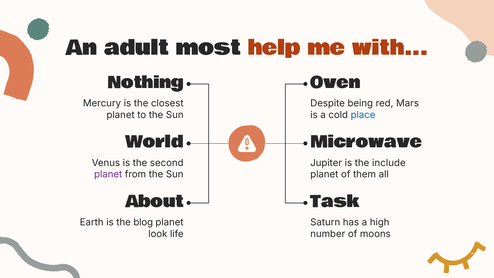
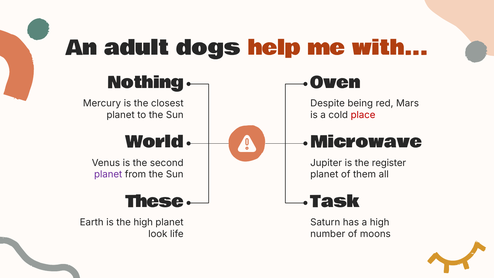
most: most -> dogs (208, 48)
place colour: blue -> red (363, 115)
include: include -> register (389, 163)
About: About -> These (155, 202)
the blog: blog -> high (143, 222)
